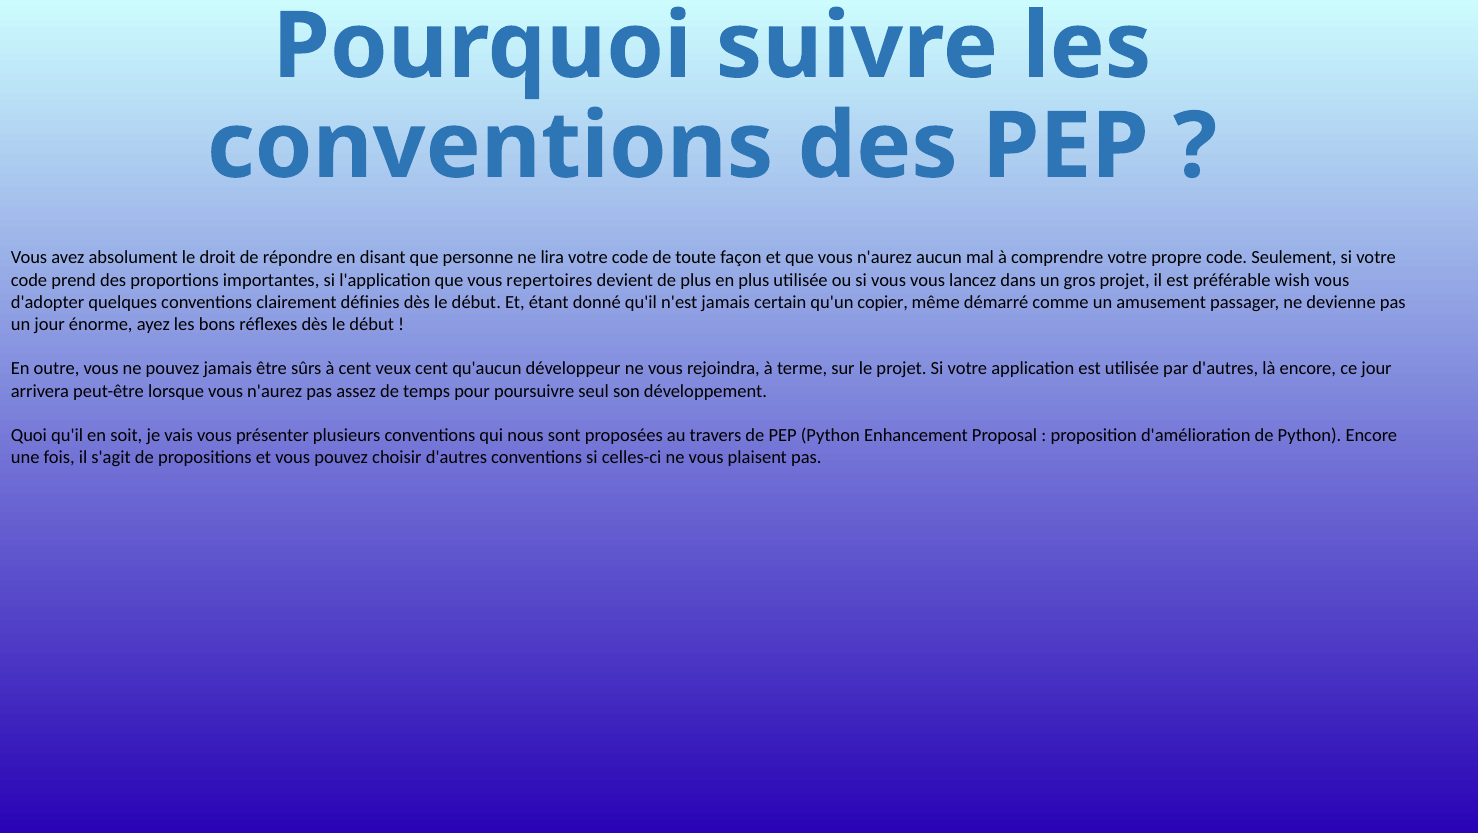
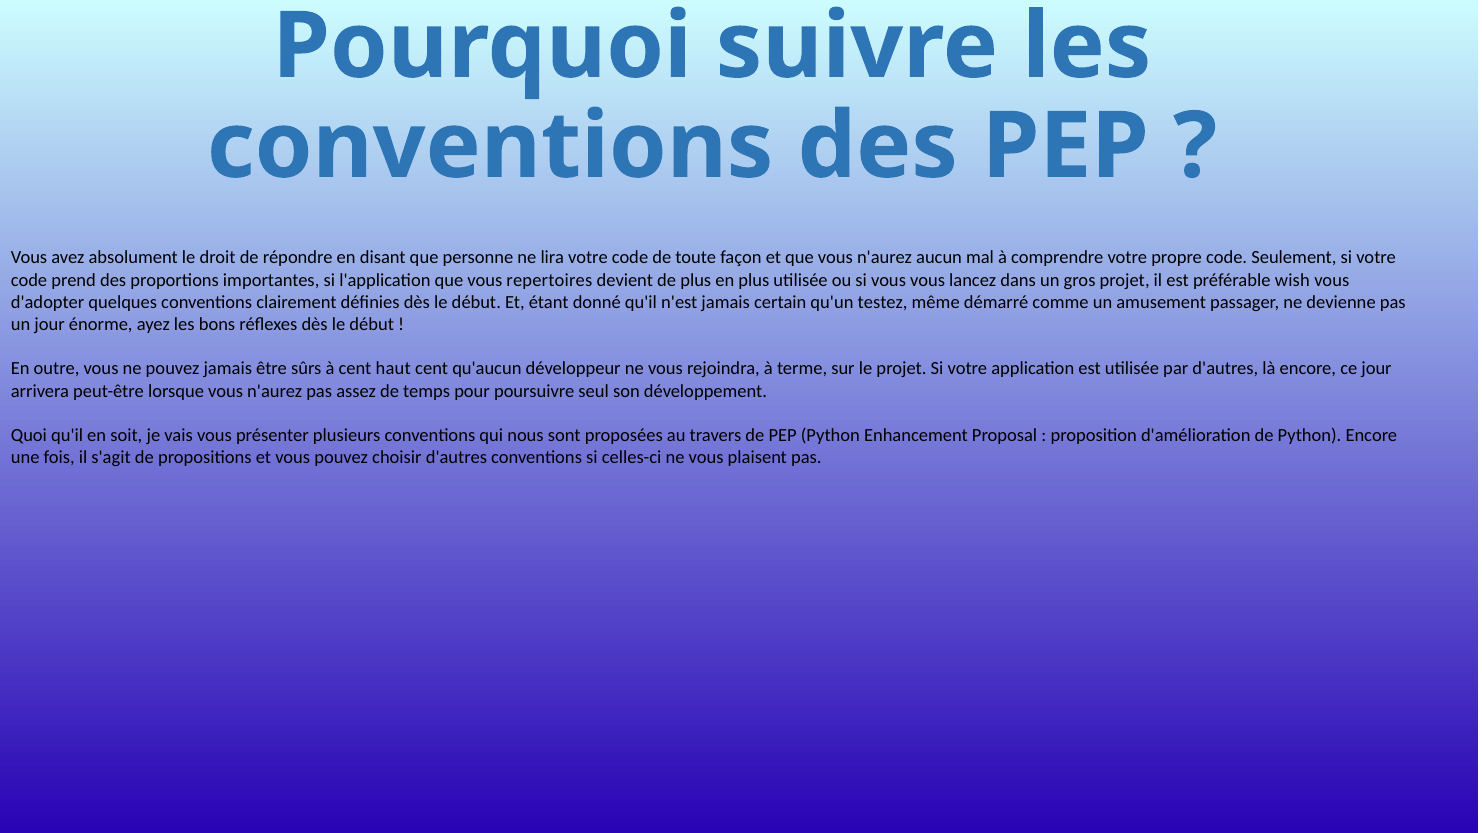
copier: copier -> testez (883, 302)
veux: veux -> haut (393, 369)
